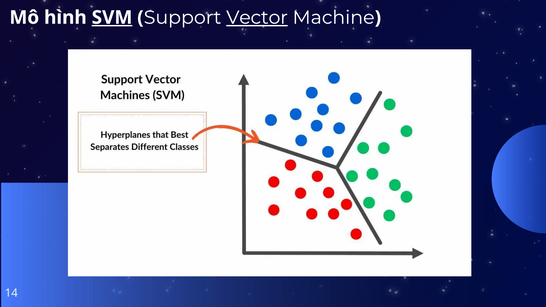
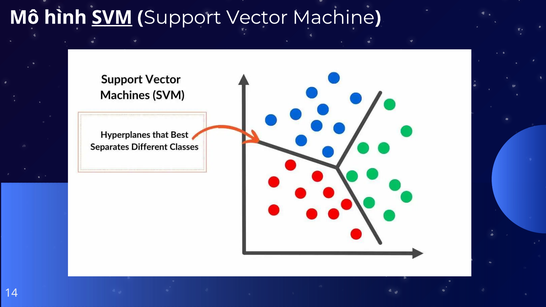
Vector underline: present -> none (257, 18)
